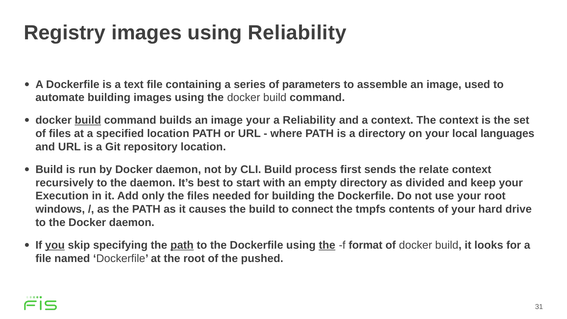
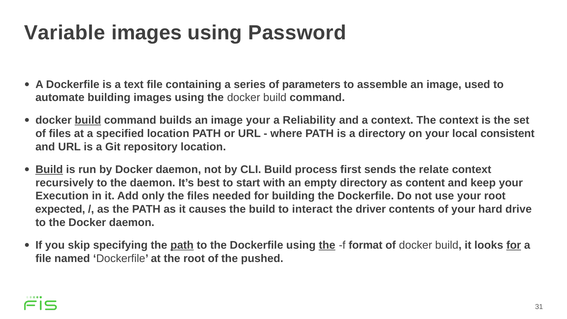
Registry: Registry -> Variable (65, 33)
using Reliability: Reliability -> Password (297, 33)
languages: languages -> consistent (507, 134)
Build underline: none -> present (49, 169)
divided: divided -> content (425, 183)
windows: windows -> expected (60, 209)
connect: connect -> interact (312, 209)
tmpfs: tmpfs -> driver (371, 209)
you underline: present -> none (55, 245)
for underline: none -> present (514, 245)
